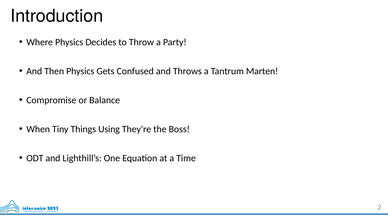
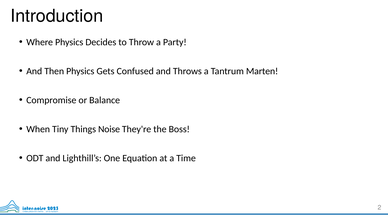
Using: Using -> Noise (109, 129)
